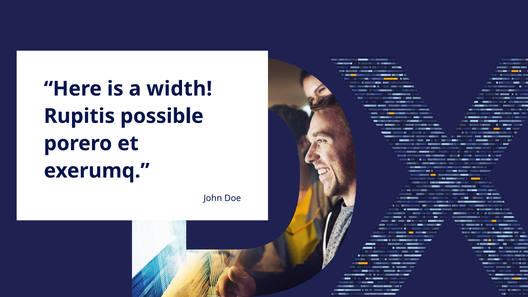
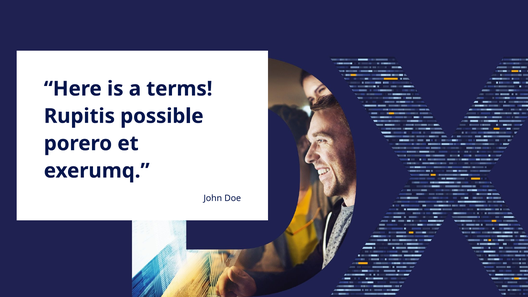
width: width -> terms (179, 89)
